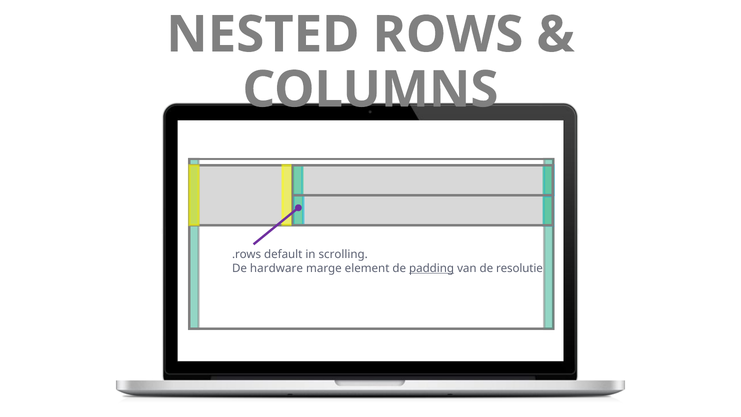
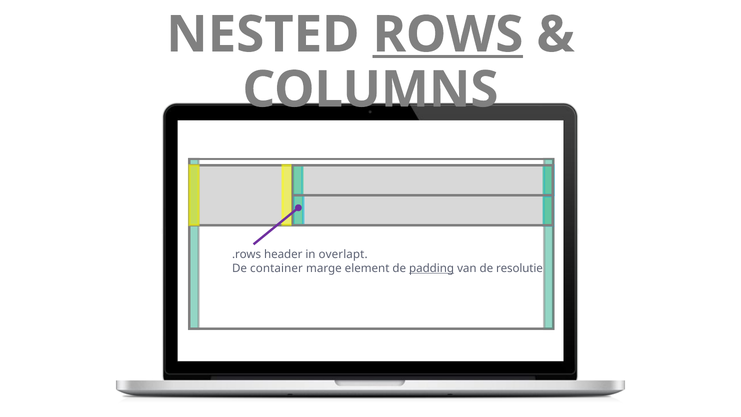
ROWS underline: none -> present (448, 35)
default: default -> header (283, 254)
scrolling: scrolling -> overlapt (343, 254)
hardware: hardware -> container (276, 268)
